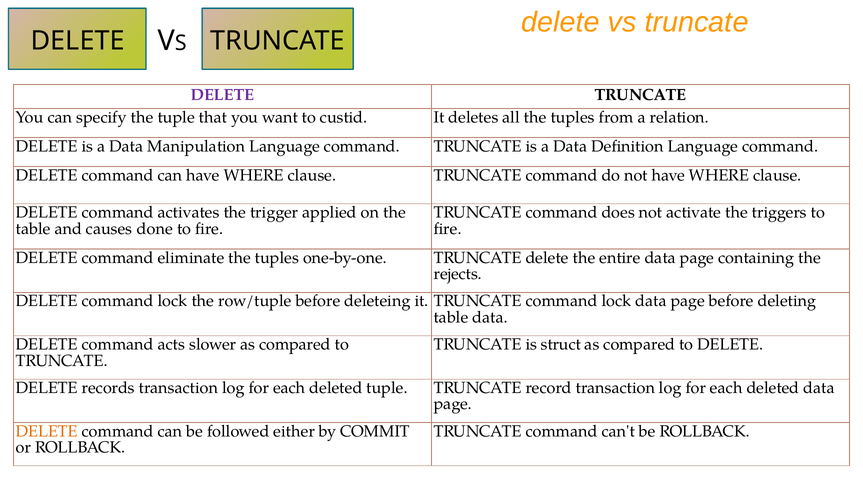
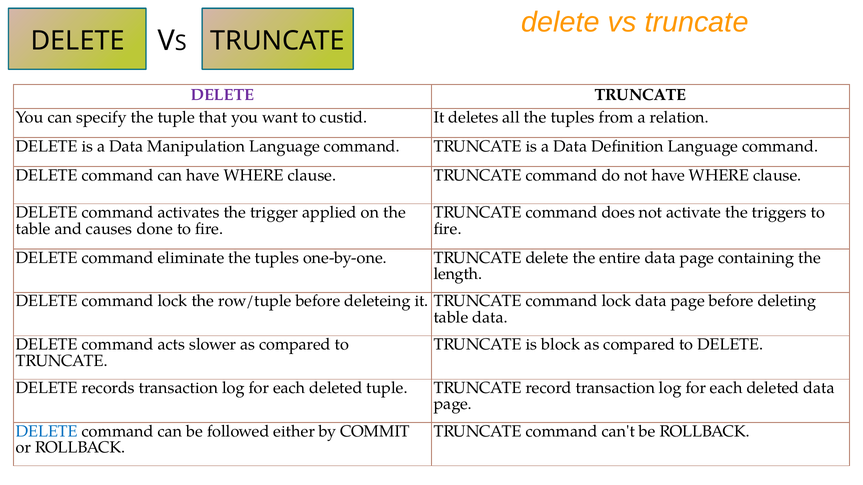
rejects: rejects -> length (458, 274)
struct: struct -> block (561, 345)
DELETE colour: orange -> blue (47, 432)
